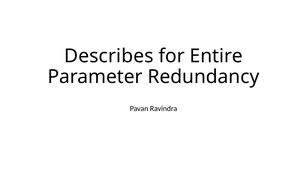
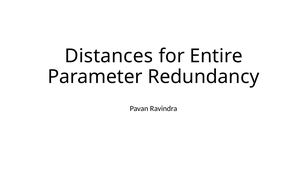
Describes: Describes -> Distances (109, 56)
